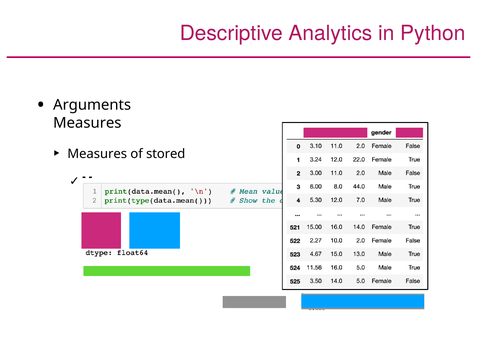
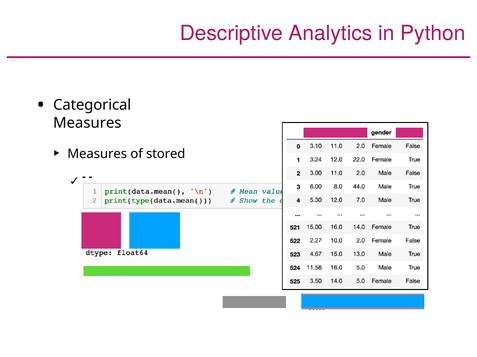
Arguments: Arguments -> Categorical (92, 105)
